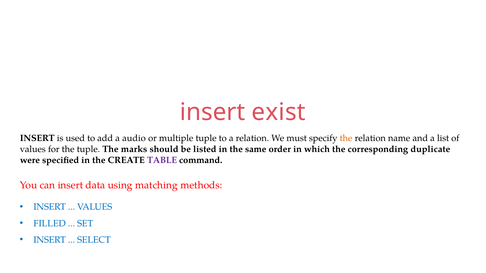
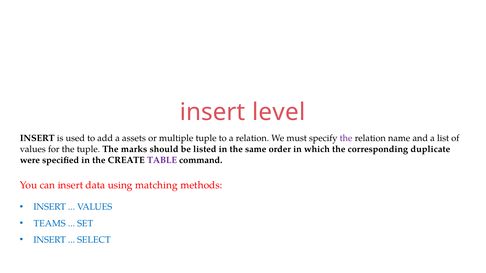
exist: exist -> level (279, 112)
audio: audio -> assets (134, 139)
the colour: orange -> purple (346, 139)
FILLED: FILLED -> TEAMS (50, 224)
